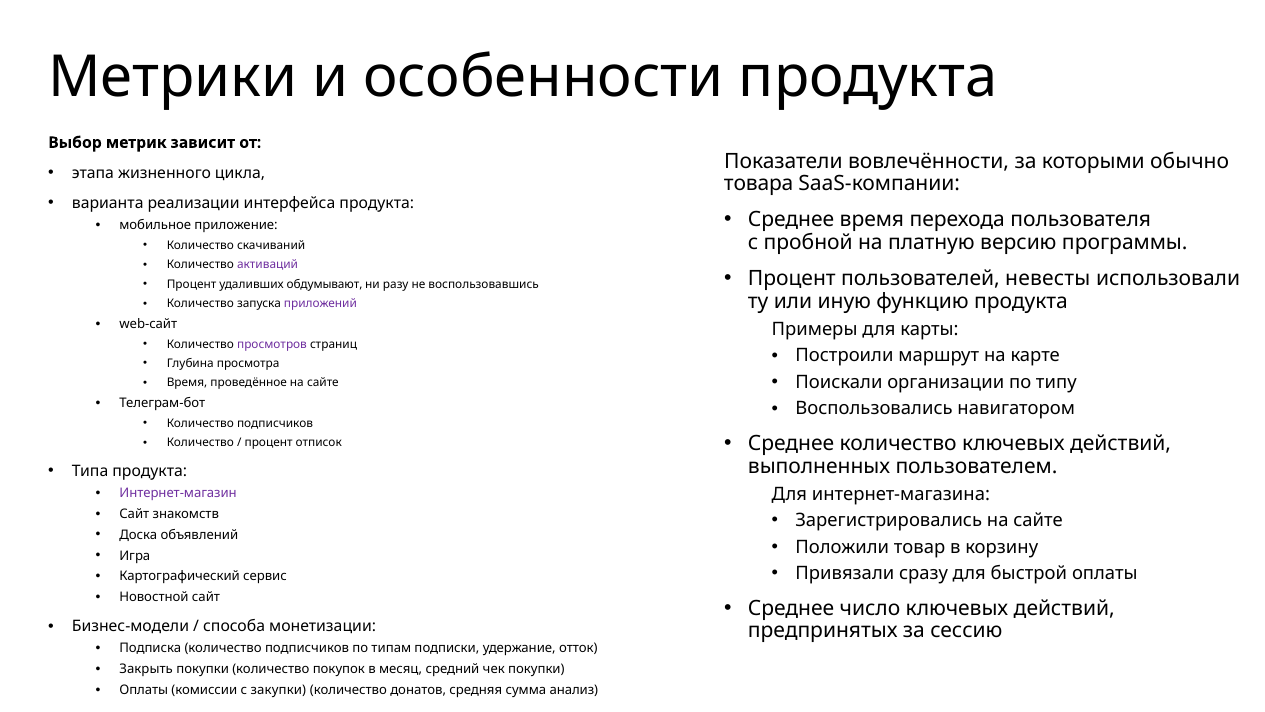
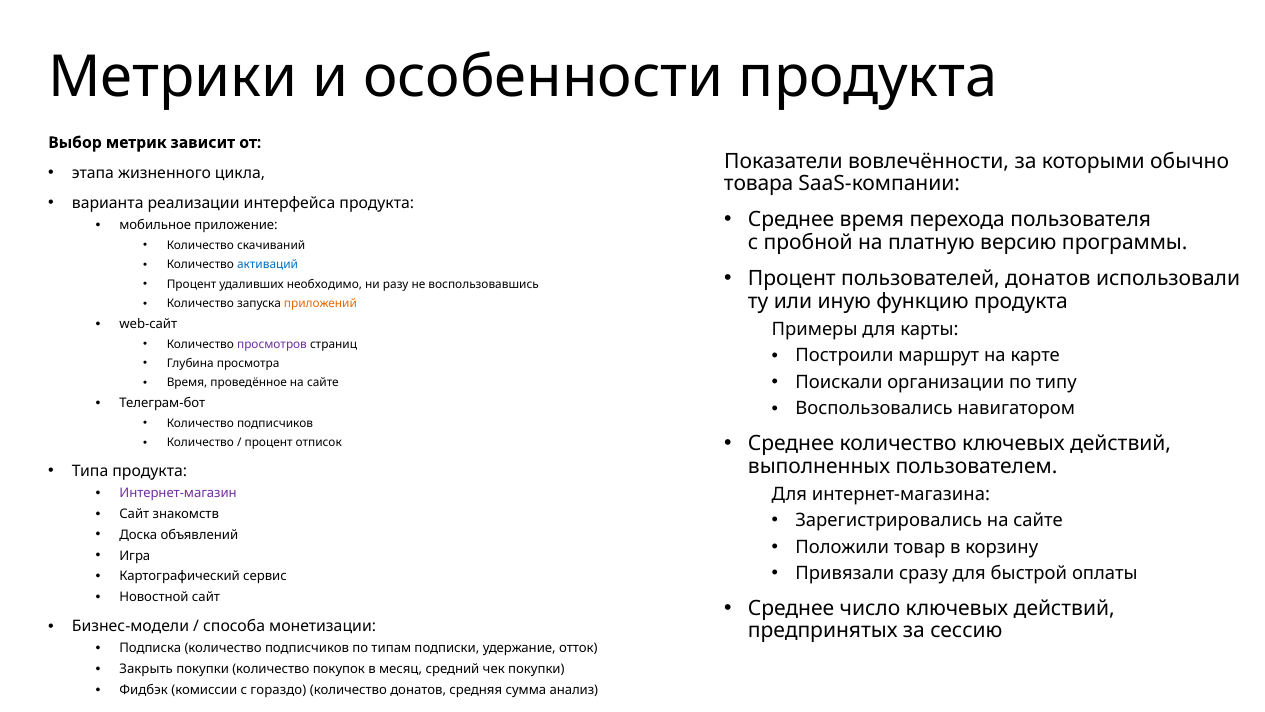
активаций colour: purple -> blue (268, 265)
пользователей невесты: невесты -> донатов (1048, 278)
обдумывают: обдумывают -> необходимо (324, 284)
приложений colour: purple -> orange (320, 304)
Оплаты: Оплаты -> Фидбэк (144, 690)
закупки: закупки -> гораздо (278, 690)
